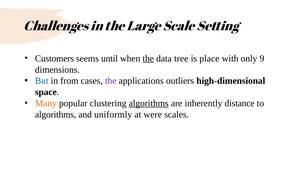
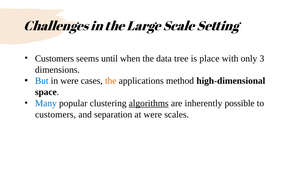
the underline: present -> none (148, 58)
9: 9 -> 3 (262, 58)
in from: from -> were (69, 81)
the colour: purple -> orange (111, 81)
outliers: outliers -> method (180, 81)
Many colour: orange -> blue (46, 103)
distance: distance -> possible (240, 103)
algorithms: algorithms -> customers (56, 114)
uniformly: uniformly -> separation (113, 114)
